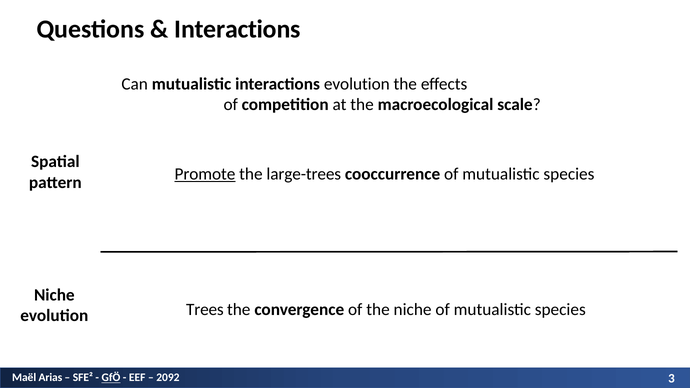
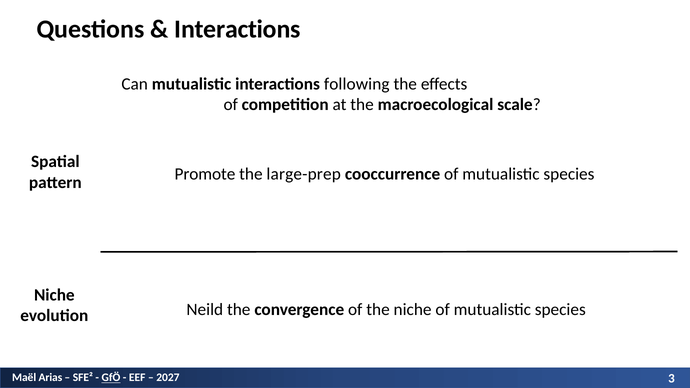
interactions evolution: evolution -> following (357, 84)
Promote underline: present -> none (205, 174)
large-trees: large-trees -> large-prep (304, 174)
Trees: Trees -> Neild (205, 310)
2092: 2092 -> 2027 (168, 378)
